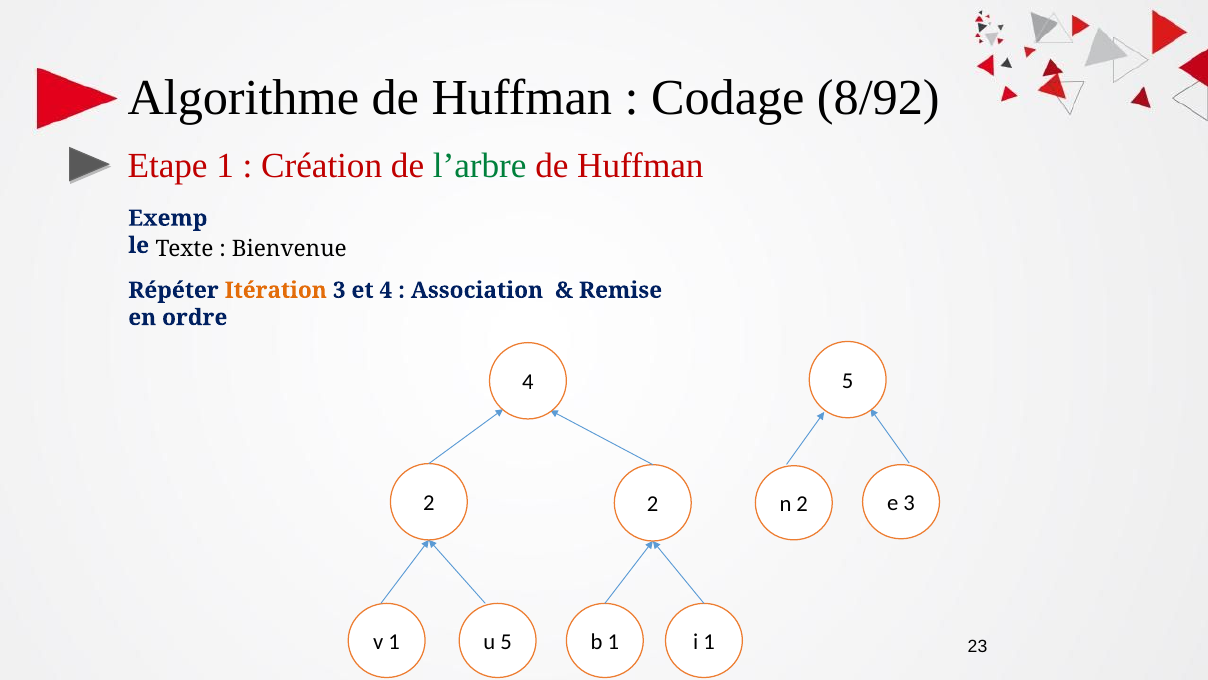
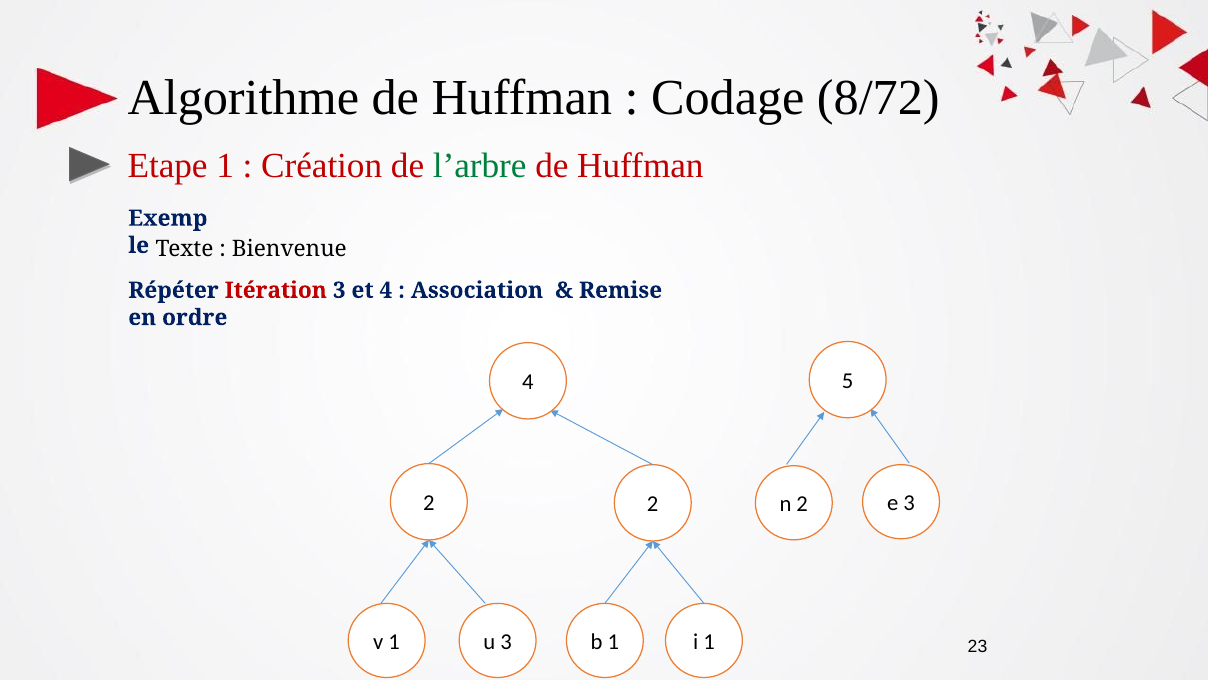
8/92: 8/92 -> 8/72 (878, 97)
Itération colour: orange -> red (276, 290)
u 5: 5 -> 3 (506, 642)
